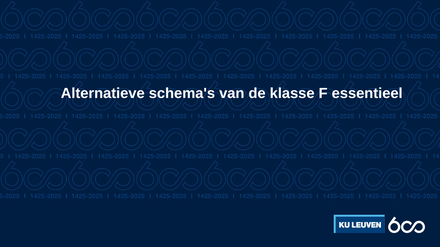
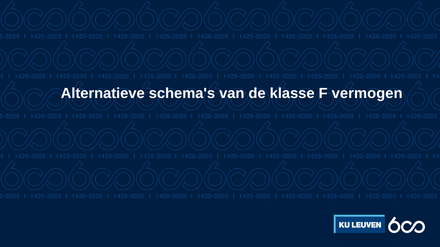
essentieel: essentieel -> vermogen (367, 94)
